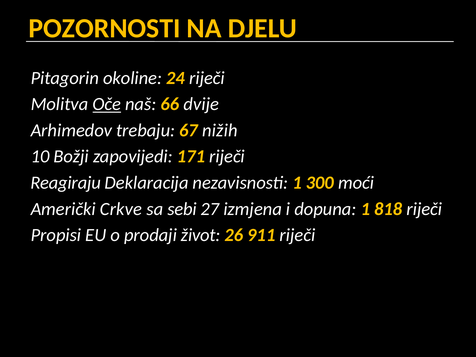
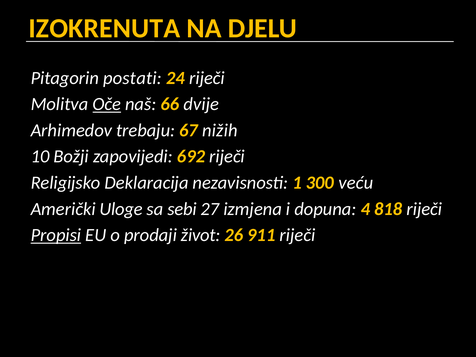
POZORNOSTI: POZORNOSTI -> IZOKRENUTA (104, 28)
okoline: okoline -> postati (132, 78)
171: 171 -> 692 (191, 157)
Reagiraju: Reagiraju -> Religijsko (66, 183)
moći: moći -> veću (356, 183)
Crkve: Crkve -> Uloge (121, 209)
dopuna 1: 1 -> 4 (365, 209)
Propisi underline: none -> present (56, 235)
